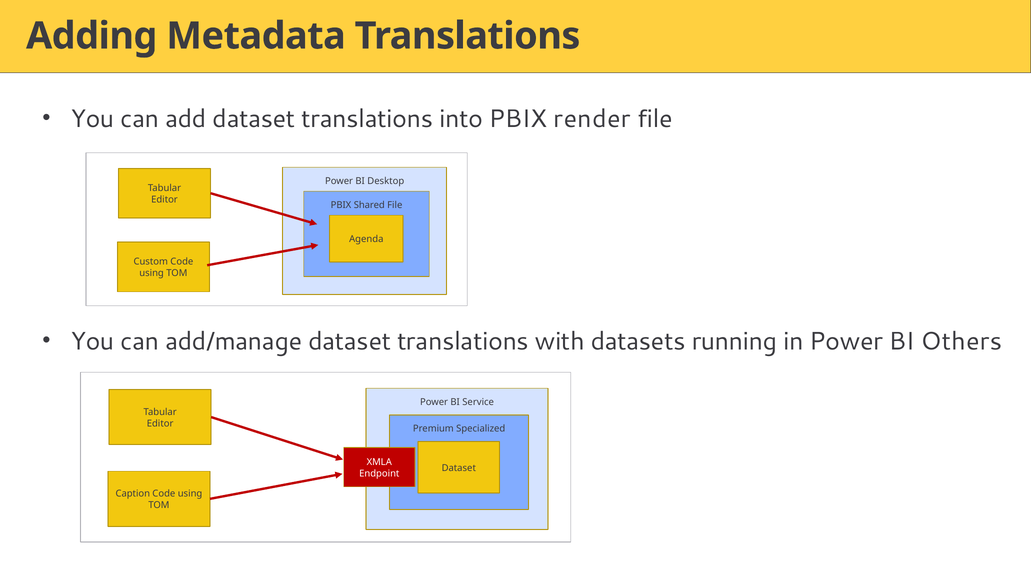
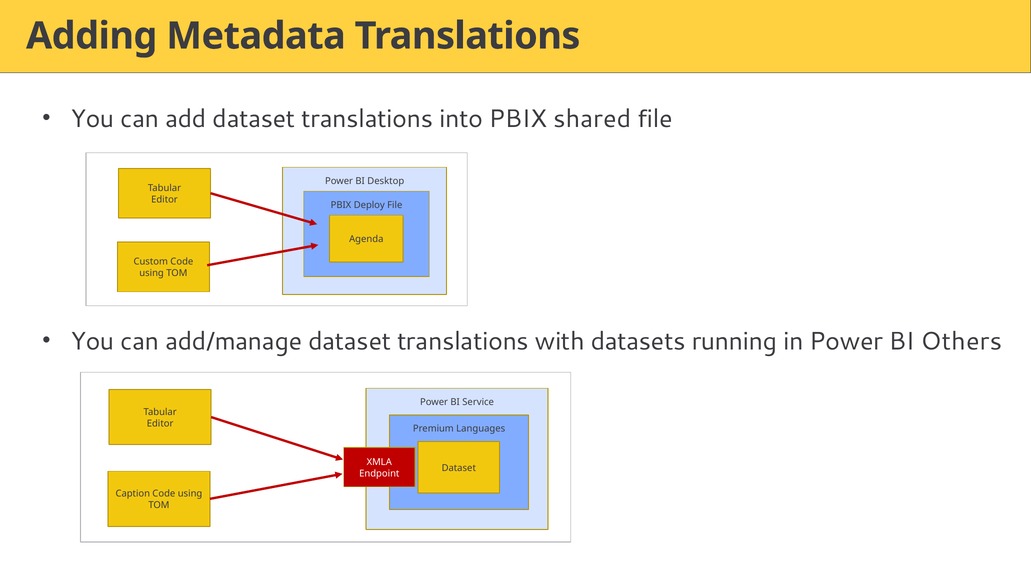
render: render -> shared (592, 119)
Shared: Shared -> Deploy (369, 205)
Specialized: Specialized -> Languages (481, 429)
